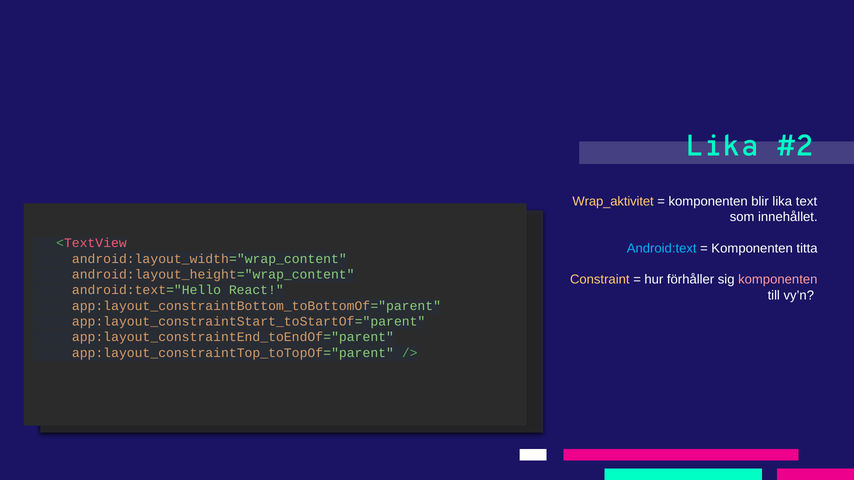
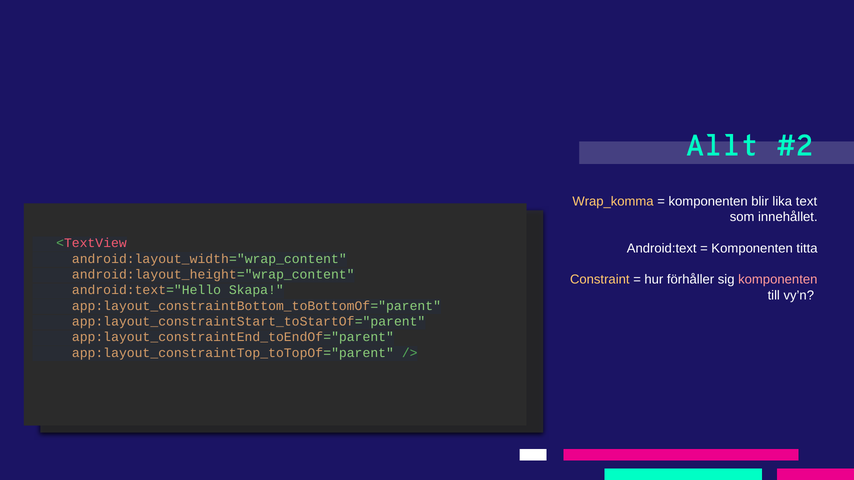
Lika: Lika -> Allt (722, 146)
Wrap_aktivitet: Wrap_aktivitet -> Wrap_komma (613, 202)
Android:text colour: light blue -> white (662, 249)
React: React -> Skapa (256, 290)
